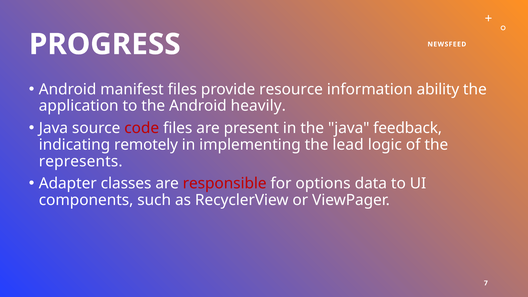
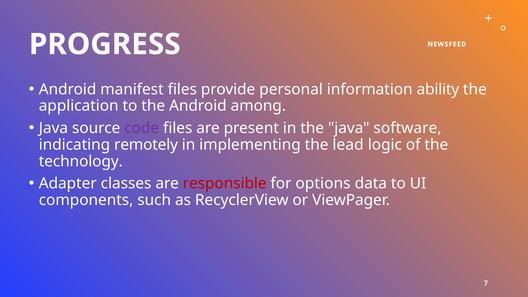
resource: resource -> personal (291, 89)
heavily: heavily -> among (258, 106)
code colour: red -> purple (142, 128)
feedback: feedback -> software (407, 128)
represents: represents -> technology (81, 161)
